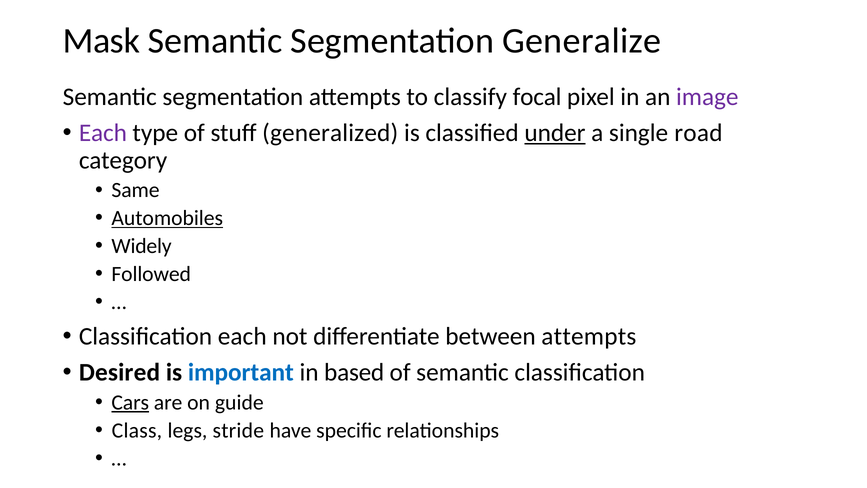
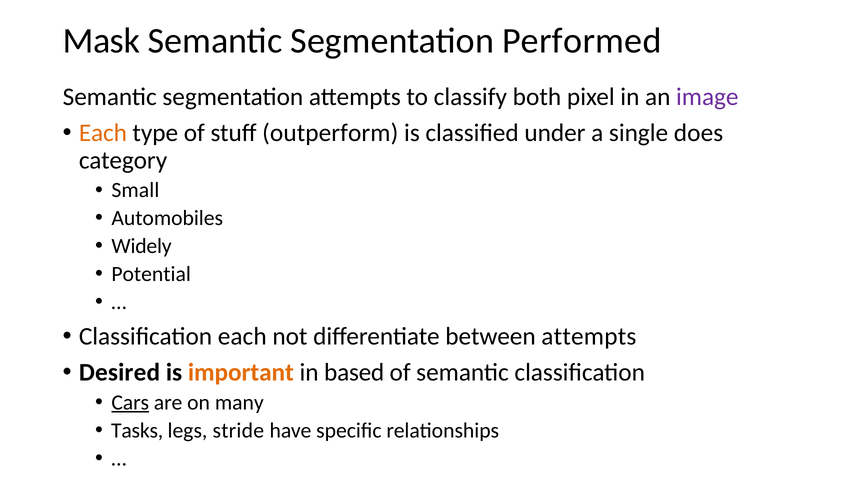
Generalize: Generalize -> Performed (582, 41)
focal: focal -> both (537, 97)
Each colour: purple -> orange (103, 133)
generalized: generalized -> outperform (330, 133)
under underline: present -> none (555, 133)
road: road -> does (699, 133)
Same: Same -> Small (135, 190)
Automobiles underline: present -> none (167, 218)
Followed: Followed -> Potential (151, 274)
important colour: blue -> orange (241, 372)
guide: guide -> many (239, 402)
Class: Class -> Tasks (137, 430)
